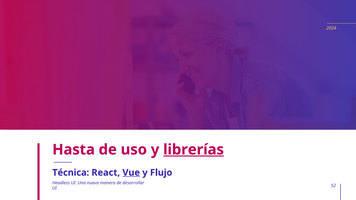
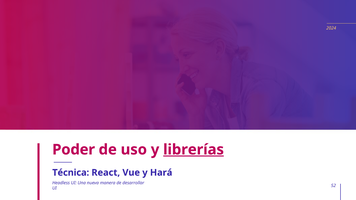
Hasta: Hasta -> Poder (74, 150)
Vue underline: present -> none (131, 173)
Flujo: Flujo -> Hará (161, 173)
